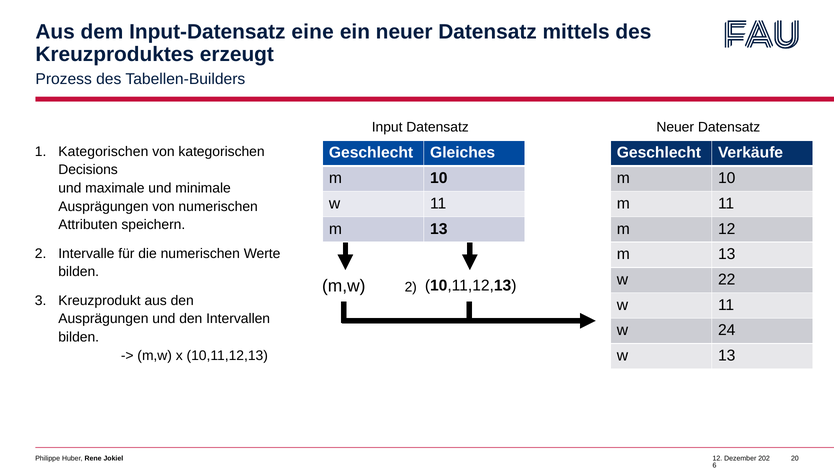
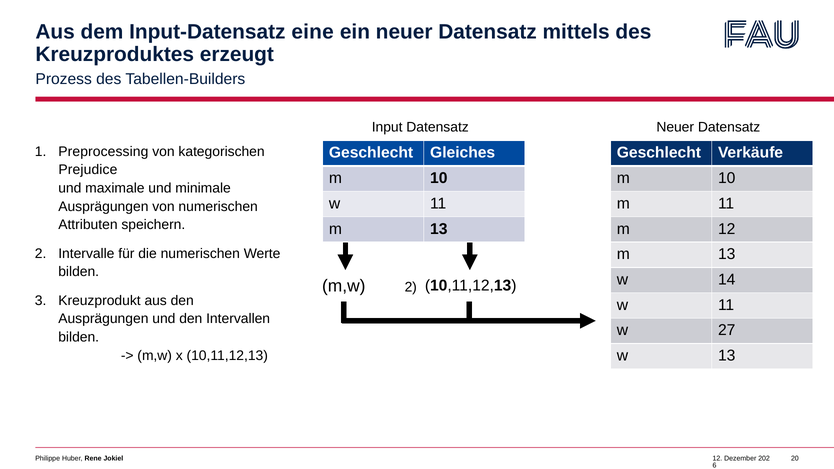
1 Kategorischen: Kategorischen -> Preprocessing (103, 152)
Decisions: Decisions -> Prejudice (88, 170)
22: 22 -> 14 (727, 280)
24: 24 -> 27 (727, 330)
